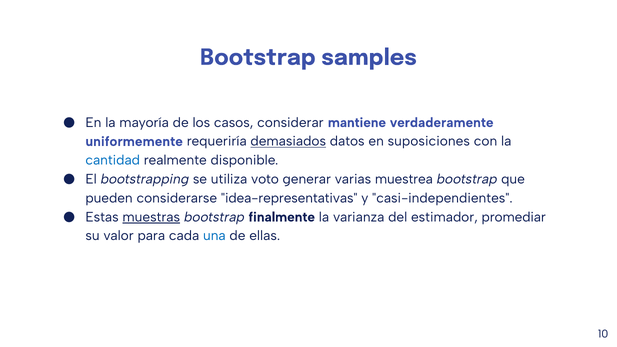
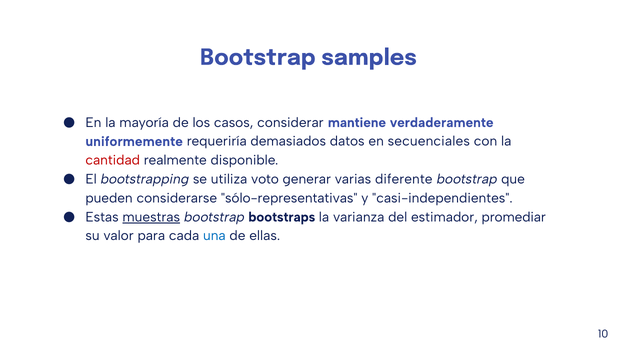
demasiados underline: present -> none (288, 141)
suposiciones: suposiciones -> secuenciales (429, 141)
cantidad colour: blue -> red (113, 160)
muestrea: muestrea -> diferente (404, 179)
idea-representativas: idea-representativas -> sólo-representativas (289, 198)
finalmente: finalmente -> bootstraps (282, 217)
